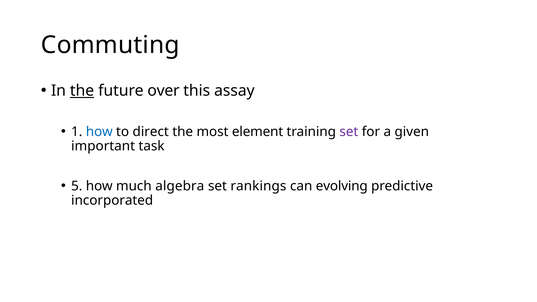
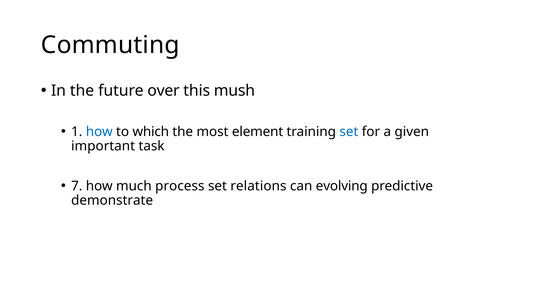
the underline: present -> none (82, 91)
assay: assay -> mush (234, 91)
direct: direct -> which (151, 132)
set colour: purple -> blue (349, 132)
5: 5 -> 7 (77, 186)
algebra: algebra -> process (180, 186)
rankings: rankings -> relations (258, 186)
incorporated: incorporated -> demonstrate (112, 200)
